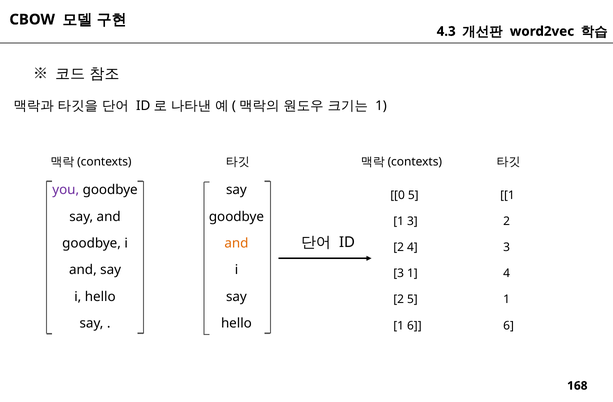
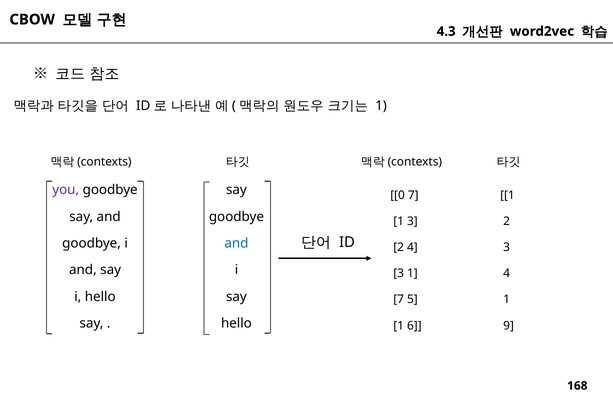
0 5: 5 -> 7 (413, 196)
and colour: orange -> blue (236, 244)
2: 2 -> 7 (399, 300)
6: 6 -> 9 (509, 326)
